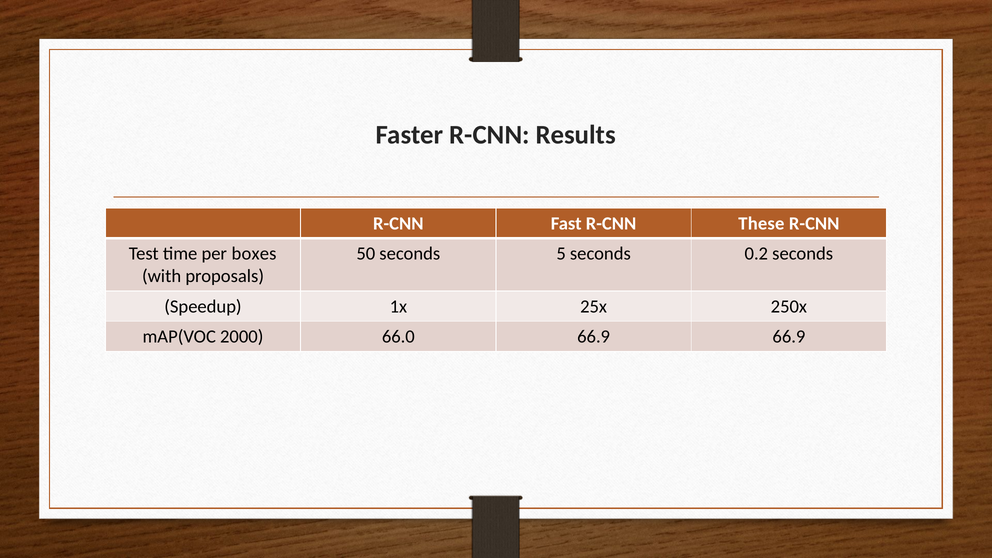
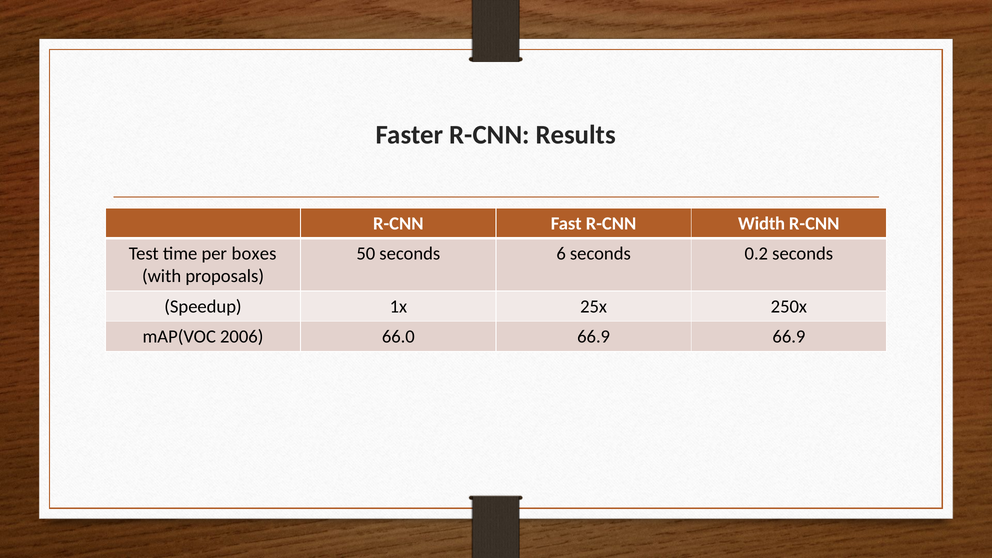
These: These -> Width (762, 223)
5: 5 -> 6 (561, 254)
2000: 2000 -> 2006 (242, 337)
